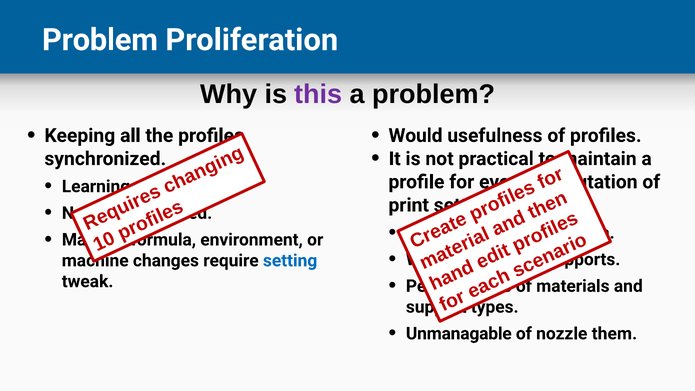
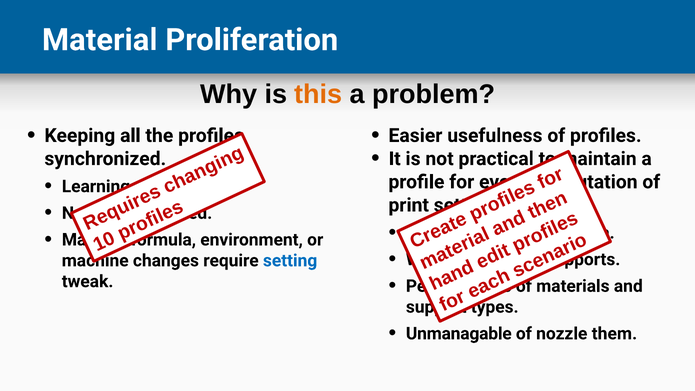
Problem: Problem -> Material (100, 40)
this colour: purple -> orange (318, 94)
Would: Would -> Easier (415, 136)
